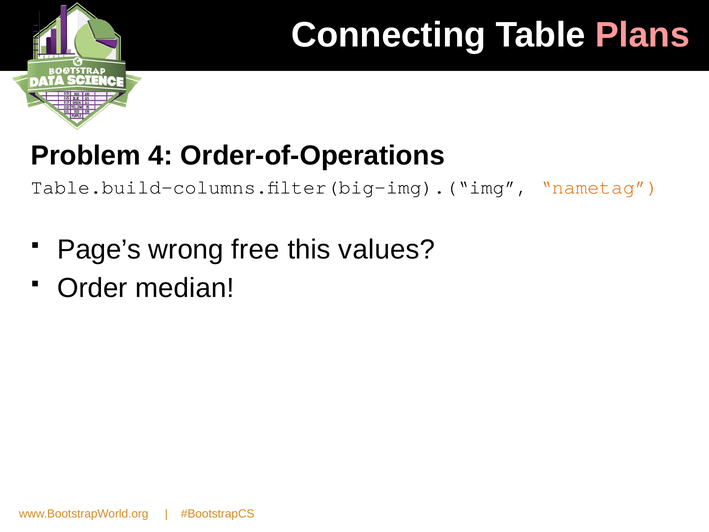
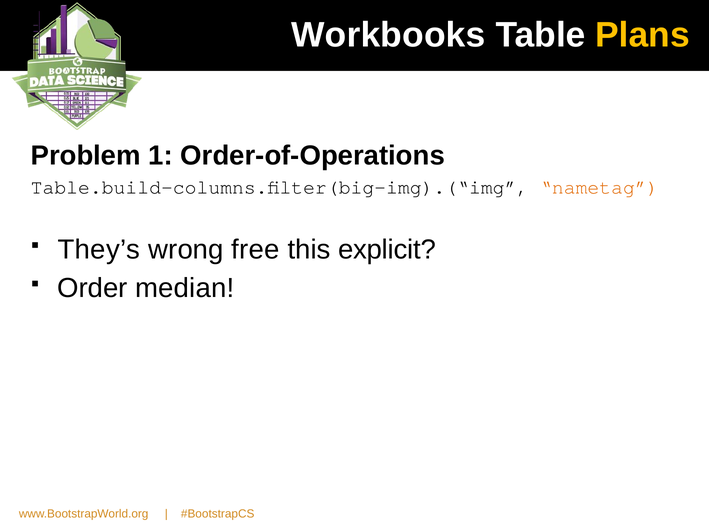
Connecting: Connecting -> Workbooks (388, 35)
Plans colour: pink -> yellow (643, 35)
4: 4 -> 1 (161, 156)
Page’s: Page’s -> They’s (99, 249)
values: values -> explicit (387, 249)
